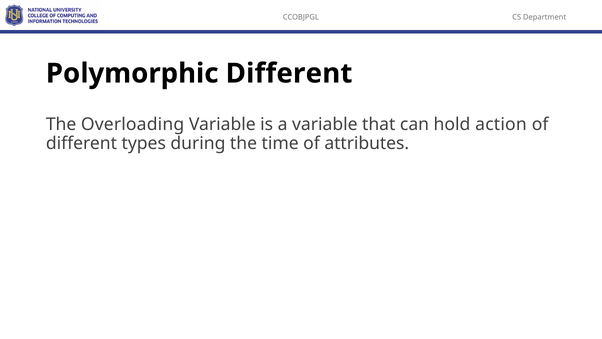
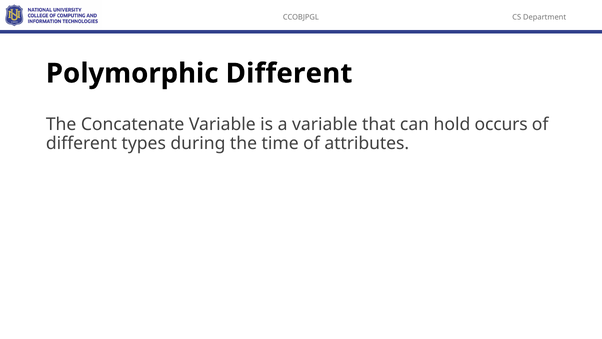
Overloading: Overloading -> Concatenate (133, 125)
action: action -> occurs (501, 125)
